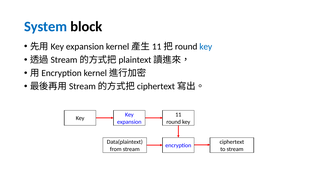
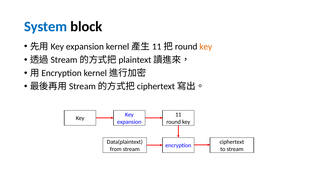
key colour: blue -> orange (206, 46)
